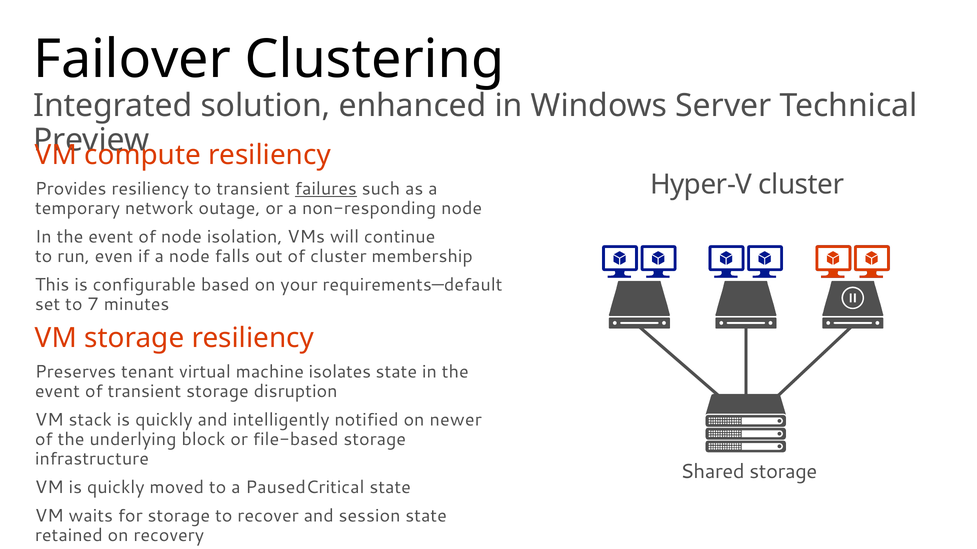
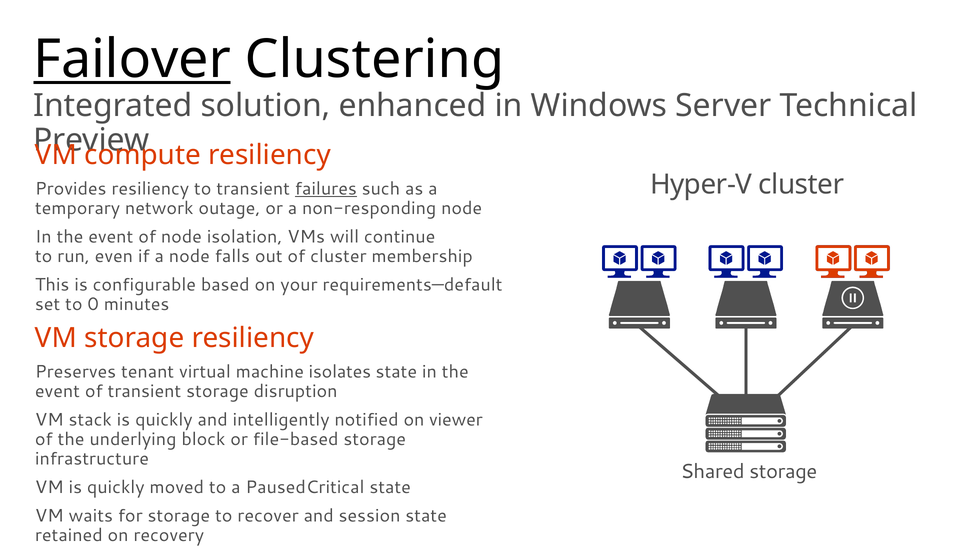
Failover underline: none -> present (132, 59)
7: 7 -> 0 (93, 304)
newer: newer -> viewer (456, 420)
